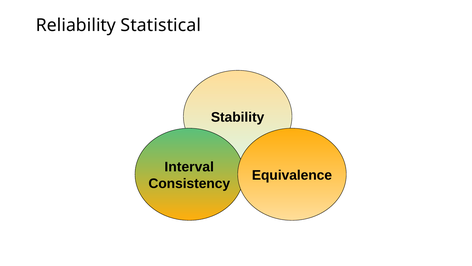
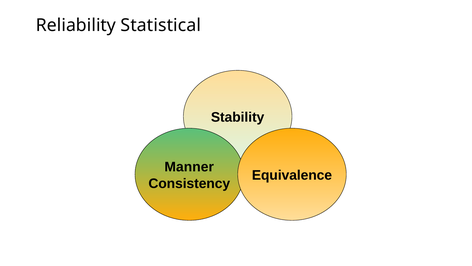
Interval: Interval -> Manner (189, 167)
